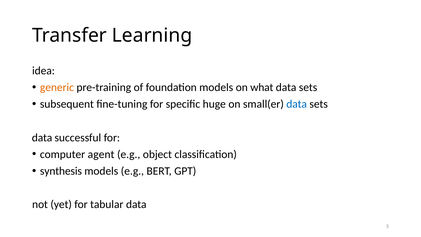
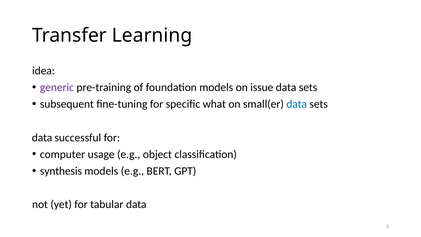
generic colour: orange -> purple (57, 87)
what: what -> issue (262, 87)
huge: huge -> what (214, 104)
agent: agent -> usage (101, 154)
